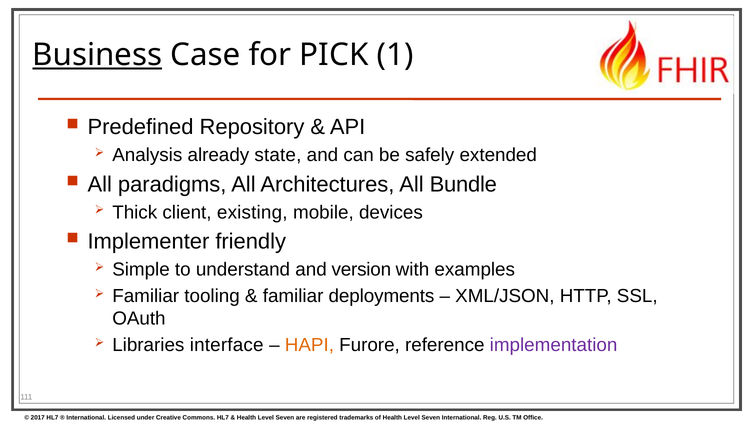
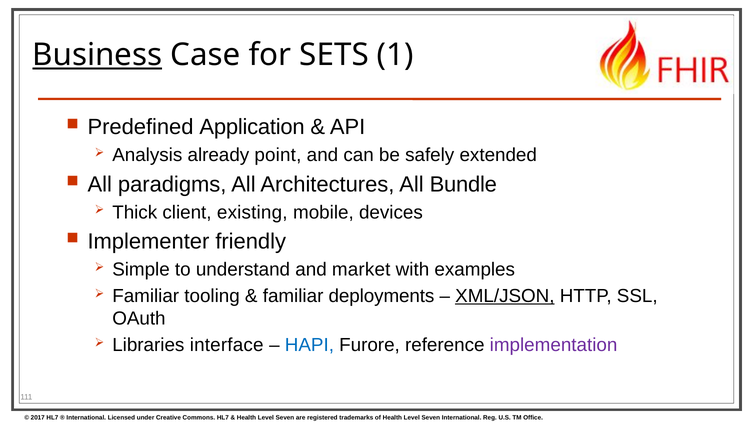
PICK: PICK -> SETS (334, 55)
Repository: Repository -> Application (252, 127)
state: state -> point (278, 155)
version: version -> market (361, 269)
XML/JSON underline: none -> present (505, 296)
HAPI colour: orange -> blue (309, 345)
